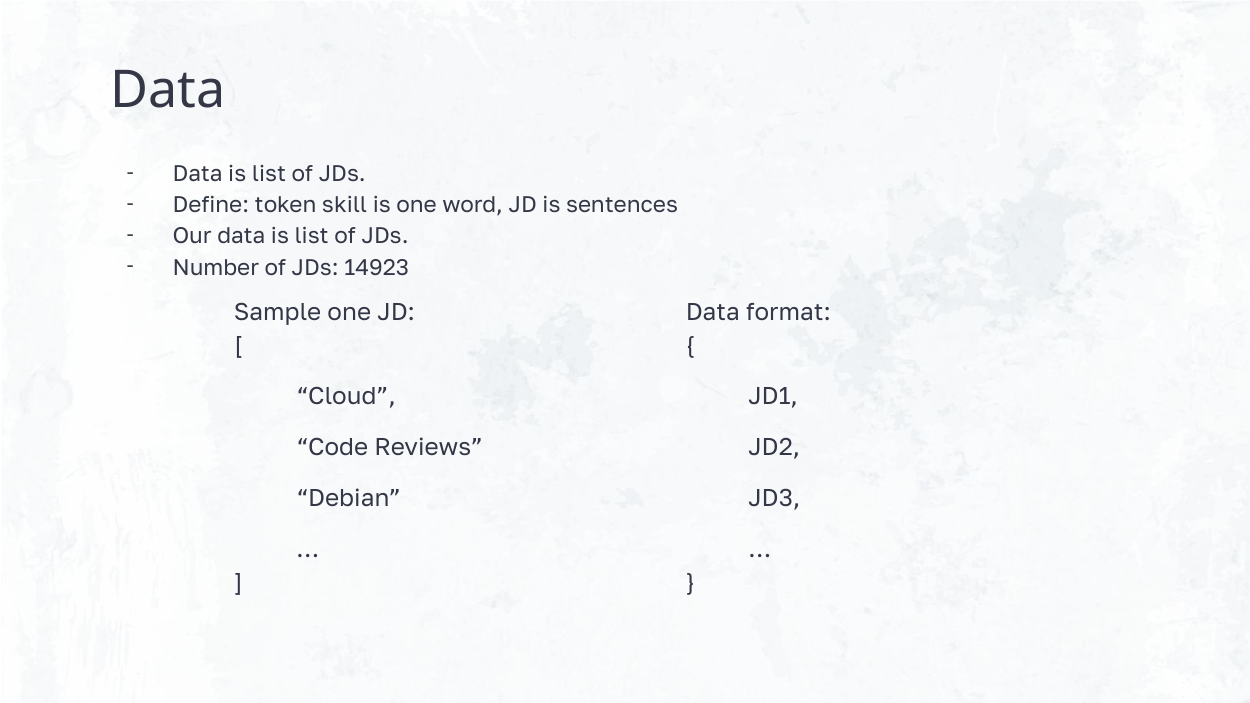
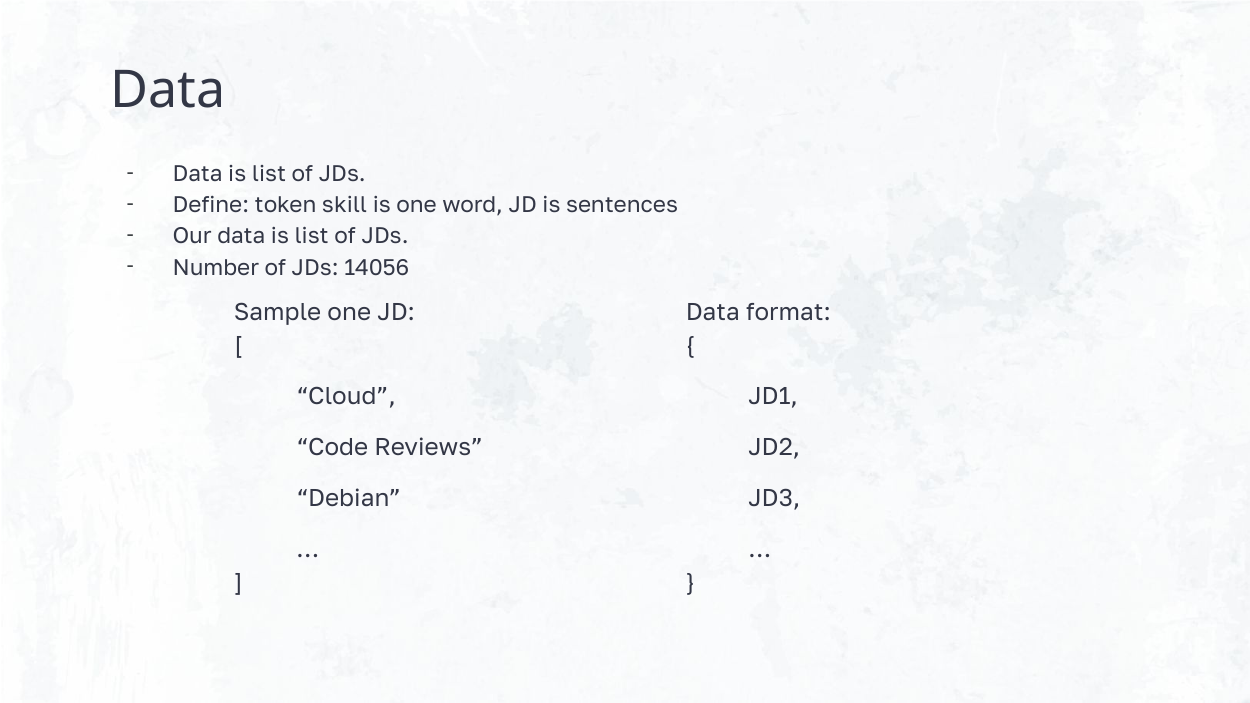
14923: 14923 -> 14056 (377, 268)
